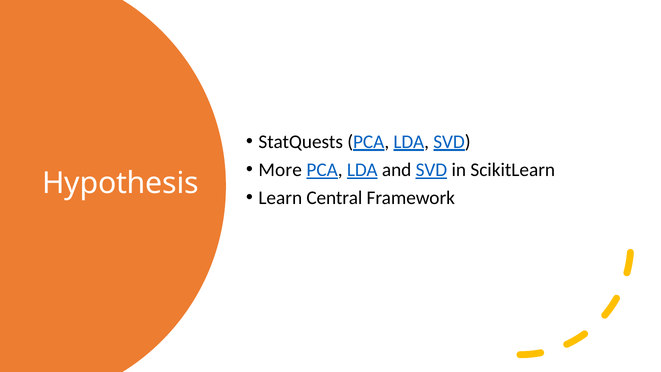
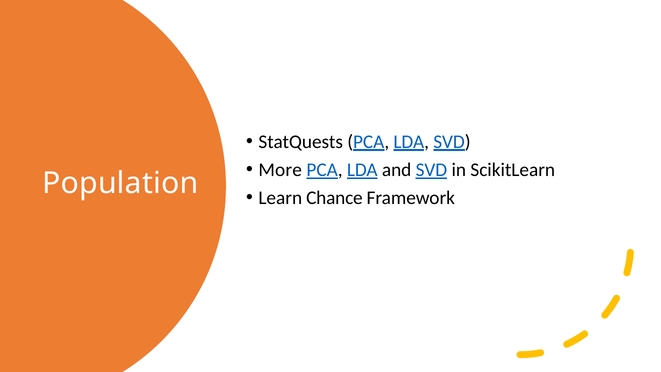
Hypothesis: Hypothesis -> Population (120, 183)
Central: Central -> Chance (334, 198)
